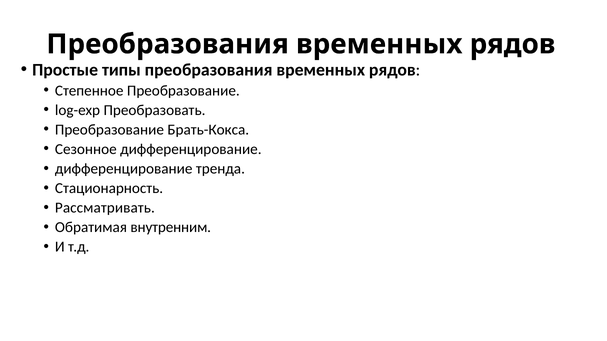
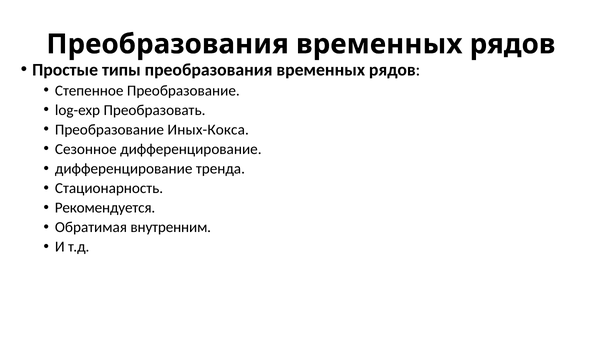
Брать-Кокса: Брать-Кокса -> Иных-Кокса (208, 130)
Рассматривать: Рассматривать -> Рекомендуется (105, 208)
